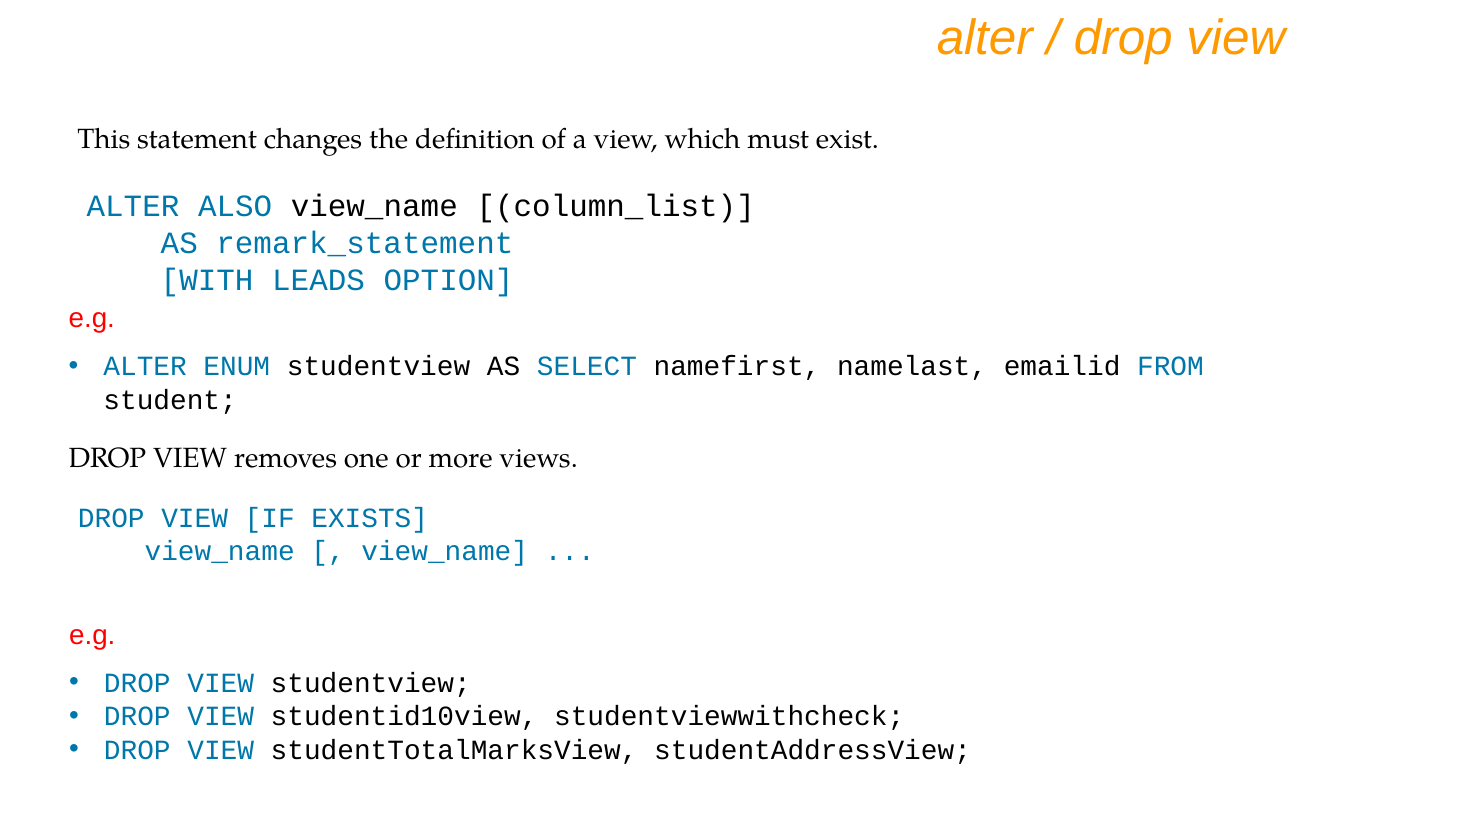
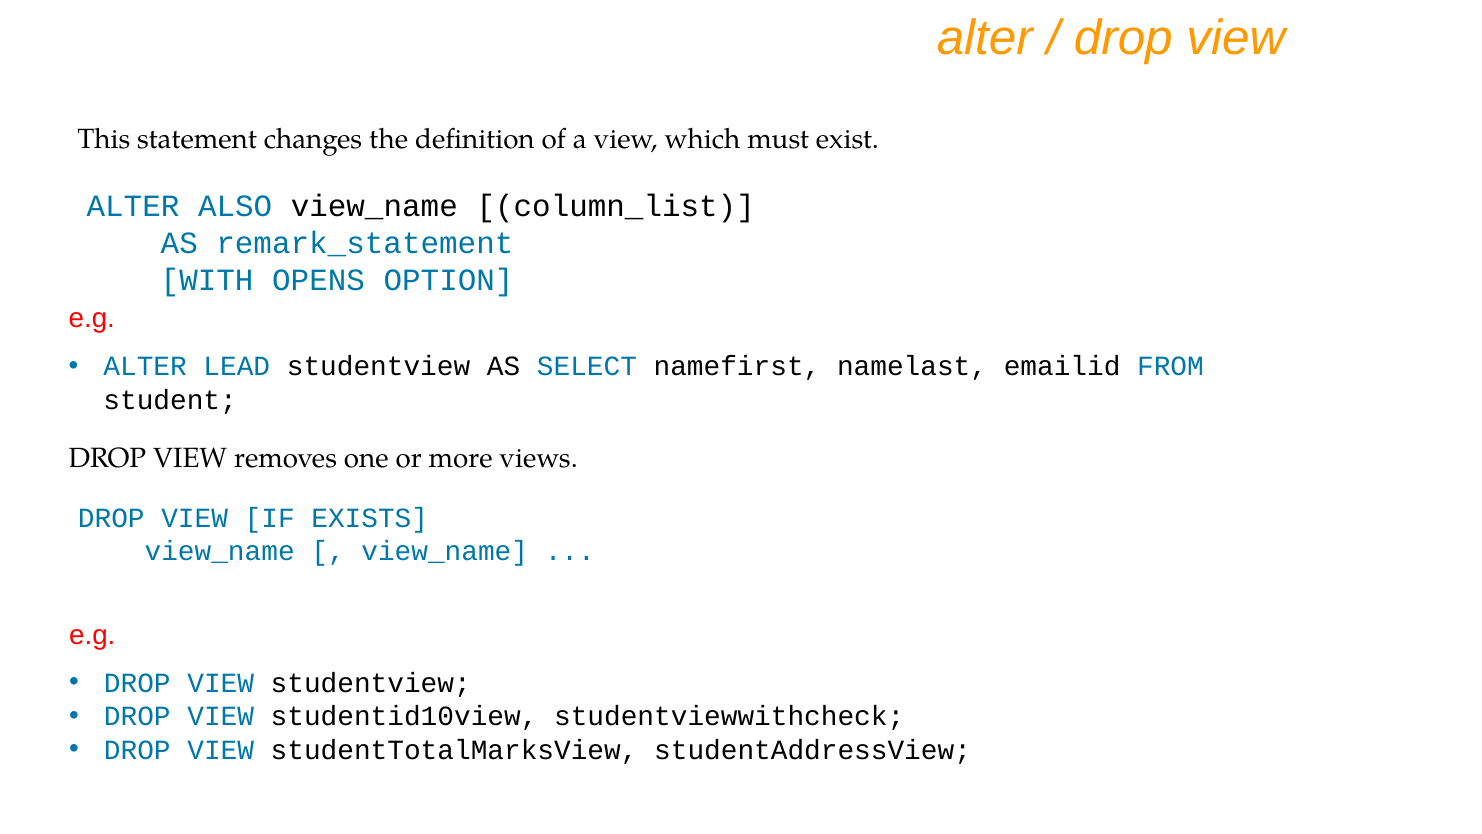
LEADS: LEADS -> OPENS (319, 280)
ENUM: ENUM -> LEAD (237, 366)
